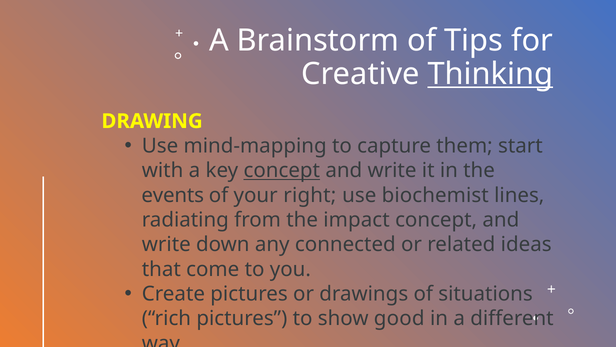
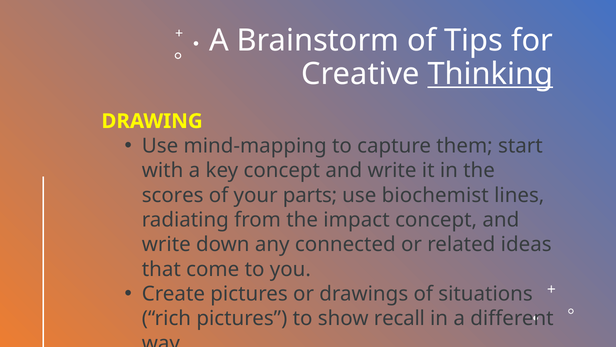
concept underline: present -> none (282, 170)
events: events -> scores (173, 195)
right: right -> parts (310, 195)
good: good -> recall (399, 318)
